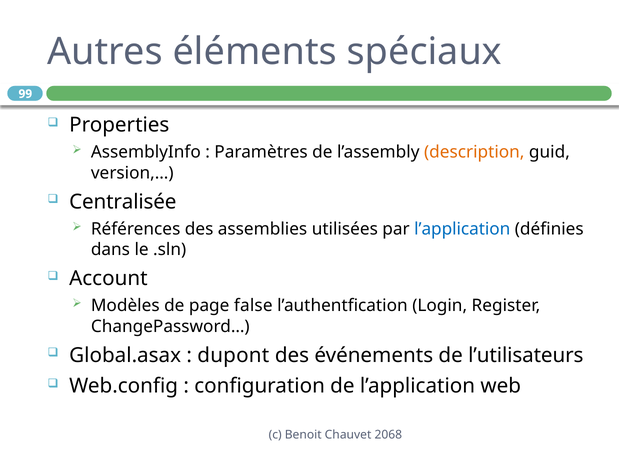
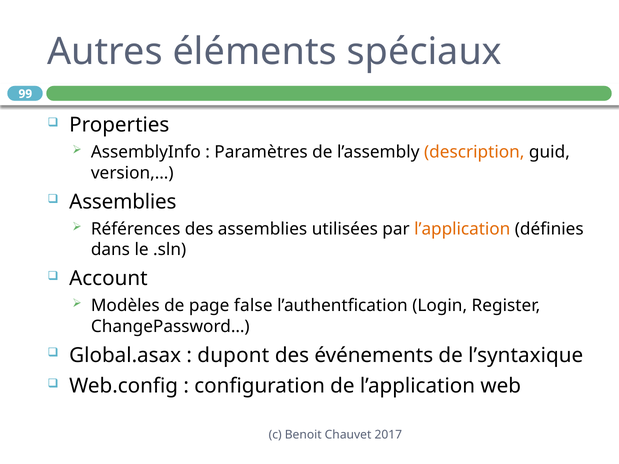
Centralisée: Centralisée -> Assemblies (123, 202)
l’application colour: blue -> orange (462, 229)
l’utilisateurs: l’utilisateurs -> l’syntaxique (526, 356)
2068: 2068 -> 2017 (388, 435)
